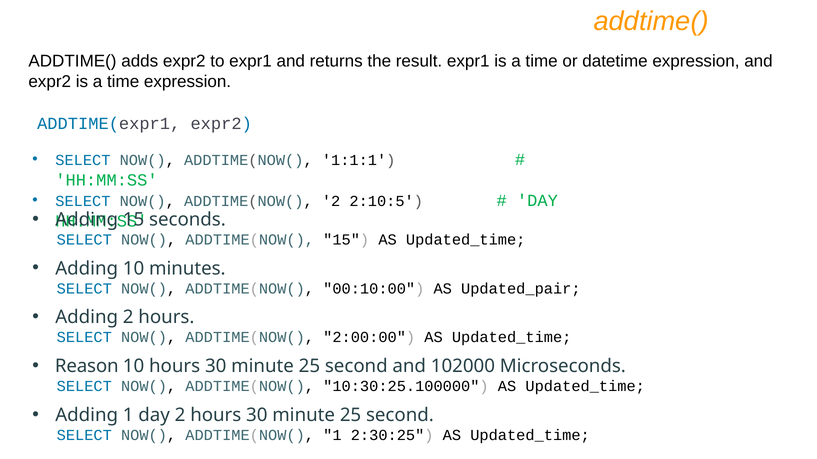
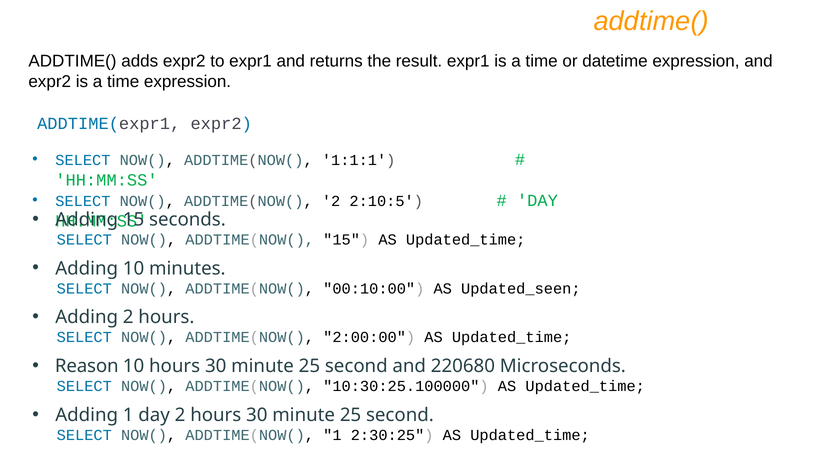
Updated_pair: Updated_pair -> Updated_seen (521, 289)
102000: 102000 -> 220680 (463, 367)
